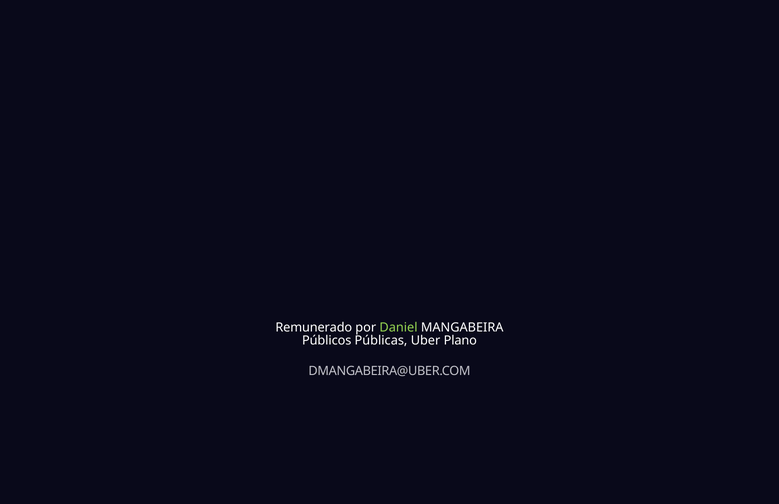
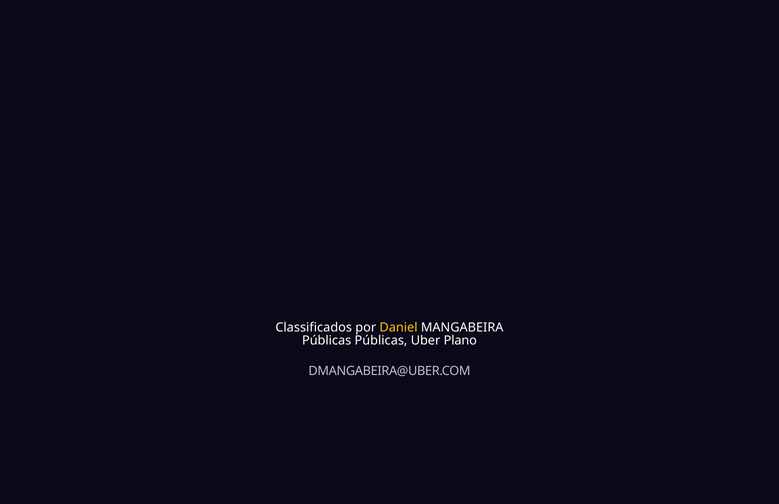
Remunerado: Remunerado -> Classificados (314, 328)
Daniel colour: light green -> yellow (399, 328)
Públicos: Públicos -> Públicas (327, 341)
